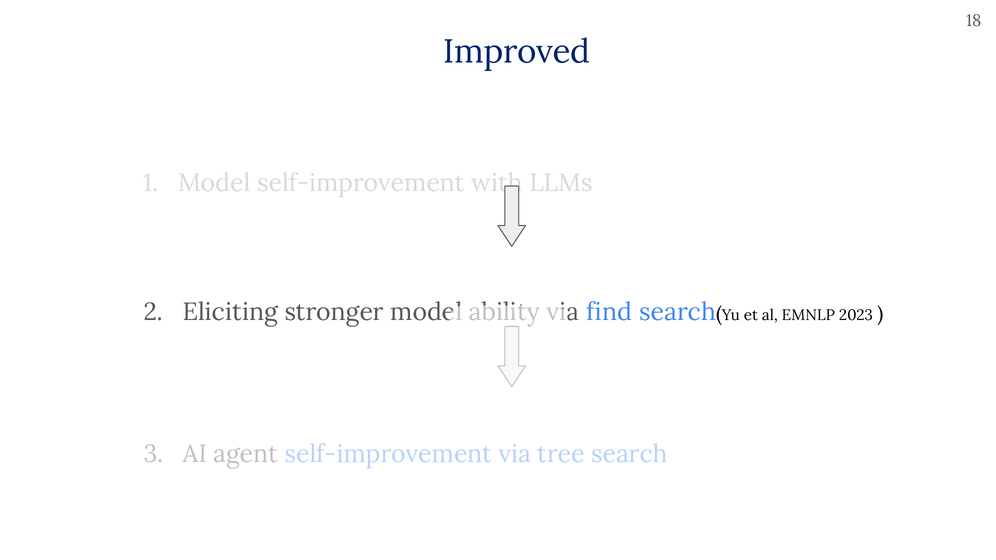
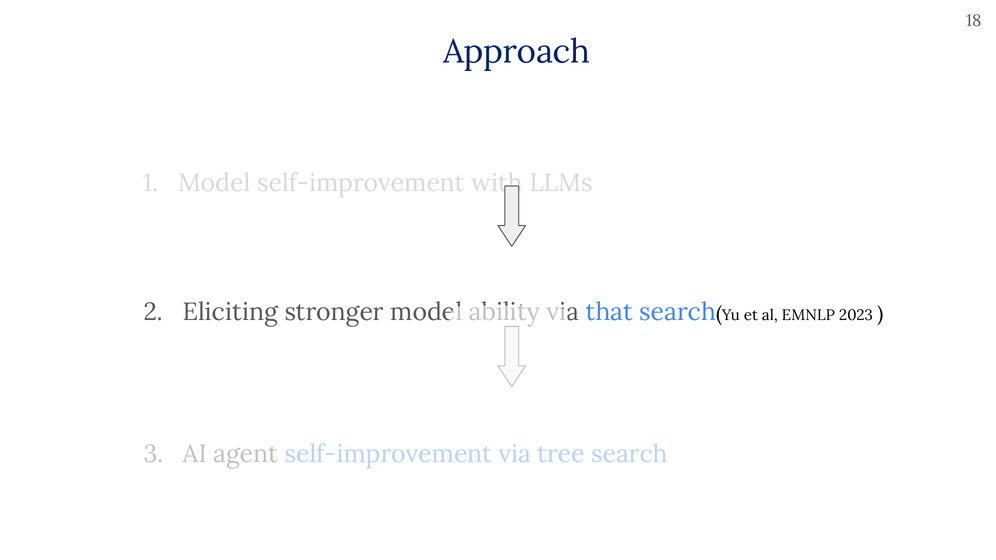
Improved: Improved -> Approach (517, 52)
find: find -> that (609, 312)
